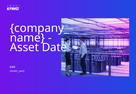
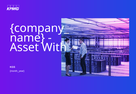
Date: Date -> With (54, 48)
